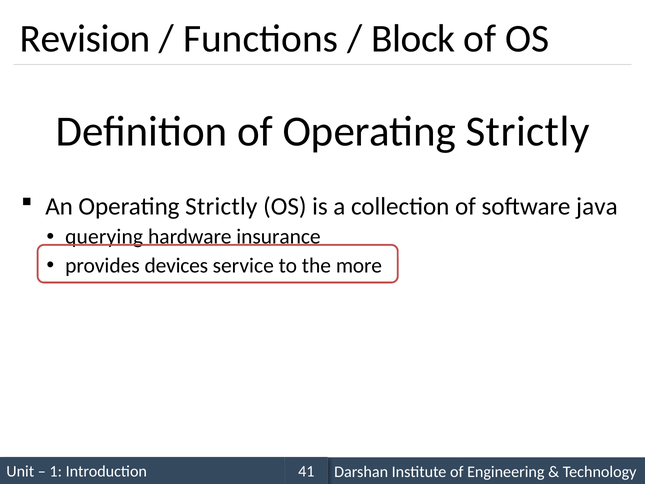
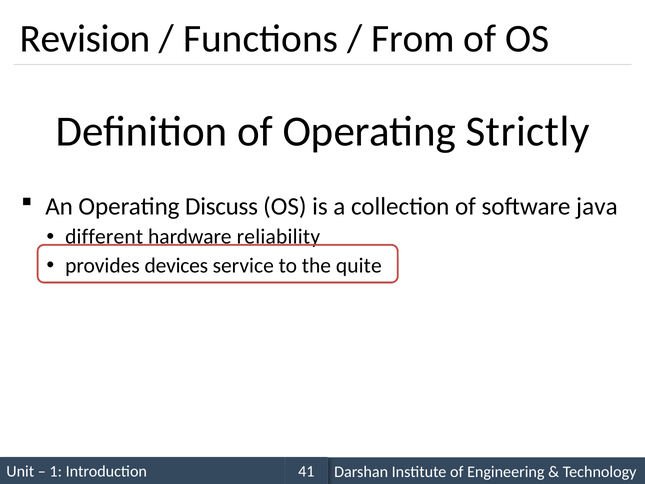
Block: Block -> From (413, 39)
An Operating Strictly: Strictly -> Discuss (222, 206)
querying: querying -> different (104, 237)
insurance: insurance -> reliability (278, 237)
more: more -> quite (359, 265)
